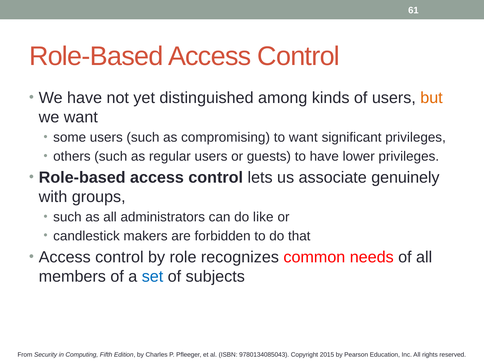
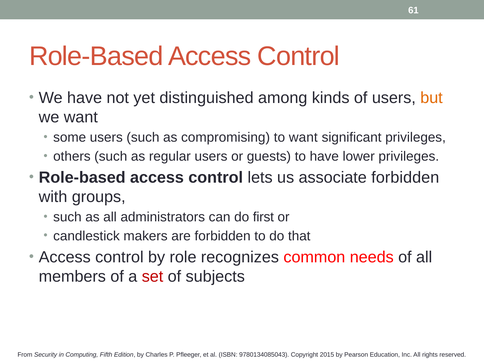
associate genuinely: genuinely -> forbidden (405, 178)
like: like -> first (263, 217)
set colour: blue -> red (152, 276)
